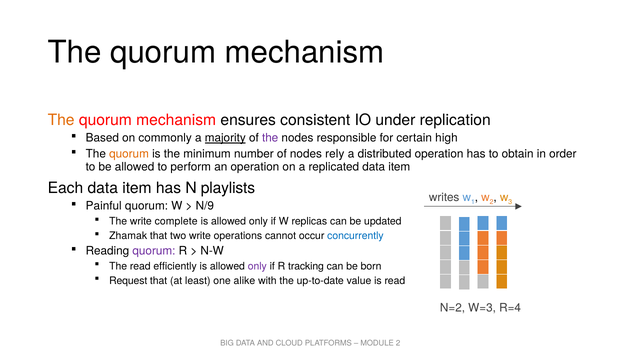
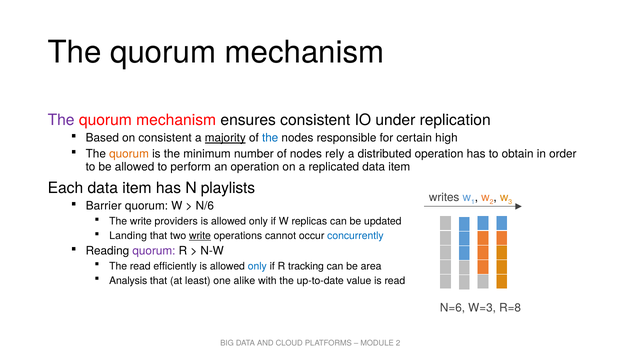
The colour: orange -> purple (61, 120)
on commonly: commonly -> consistent (165, 138)
the colour: purple -> blue (270, 138)
Painful: Painful -> Barrier (104, 206)
N/9: N/9 -> N/6 (205, 206)
complete: complete -> providers (176, 221)
Zhamak: Zhamak -> Landing (128, 235)
write underline: none -> present (200, 235)
only colour: purple -> blue (257, 266)
born: born -> area (371, 266)
Request: Request -> Analysis (128, 280)
N=2: N=2 -> N=6 (453, 307)
R=4: R=4 -> R=8 (510, 307)
